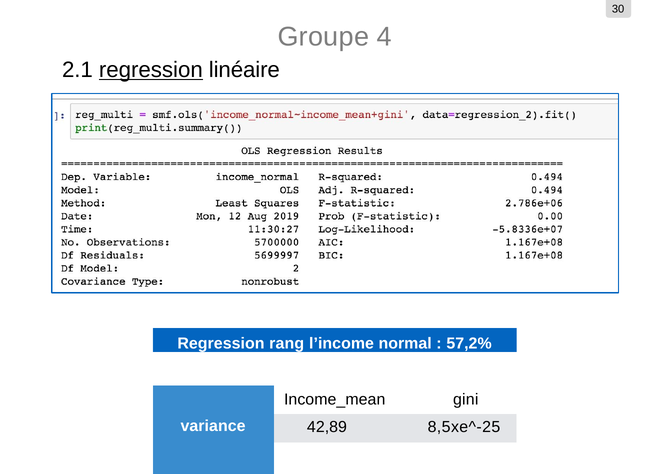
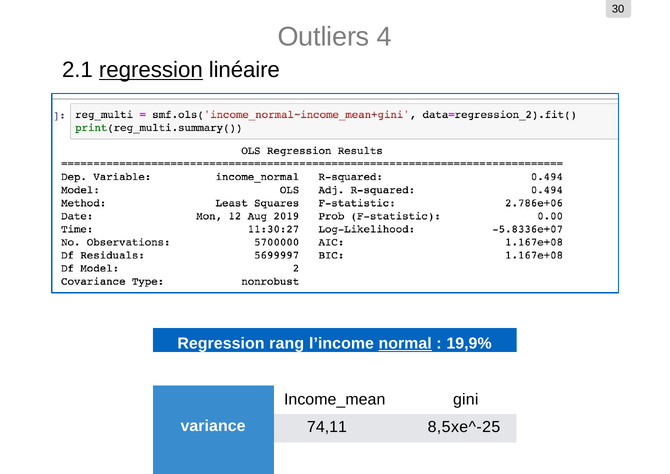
Groupe: Groupe -> Outliers (324, 37)
normal underline: none -> present (405, 343)
57,2%: 57,2% -> 19,9% (469, 343)
42,89: 42,89 -> 74,11 (327, 427)
